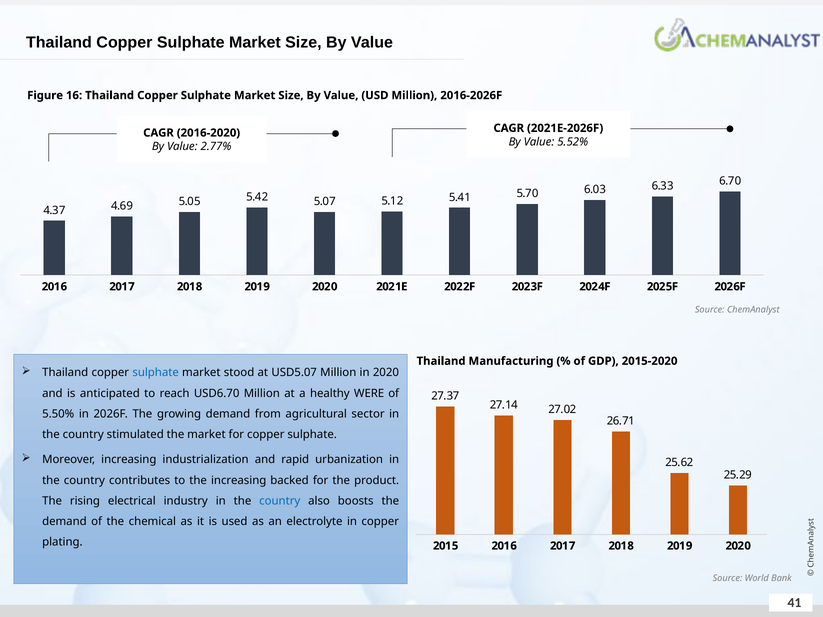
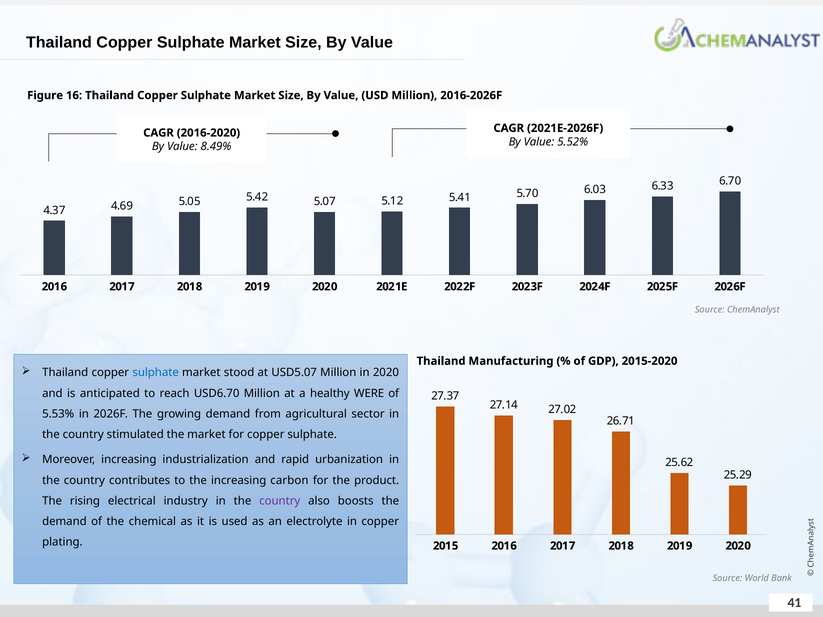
2.77%: 2.77% -> 8.49% (216, 147)
5.50%: 5.50% -> 5.53% (58, 414)
backed: backed -> carbon (289, 480)
country colour: blue -> purple (280, 501)
